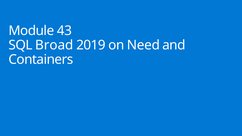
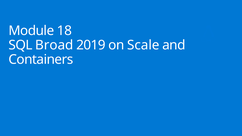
43: 43 -> 18 (64, 31)
Need: Need -> Scale (143, 45)
